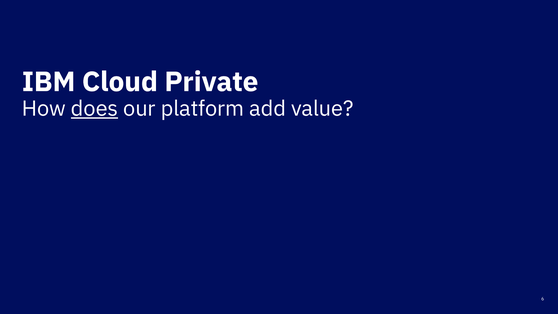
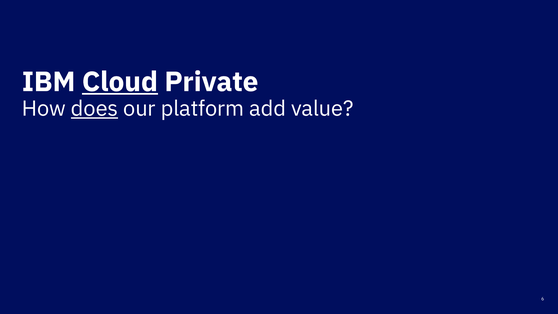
Cloud underline: none -> present (120, 82)
